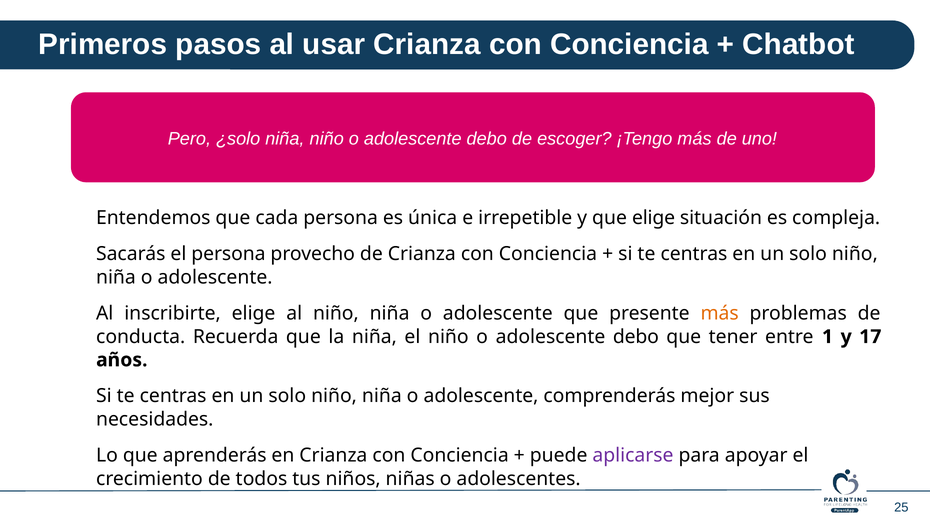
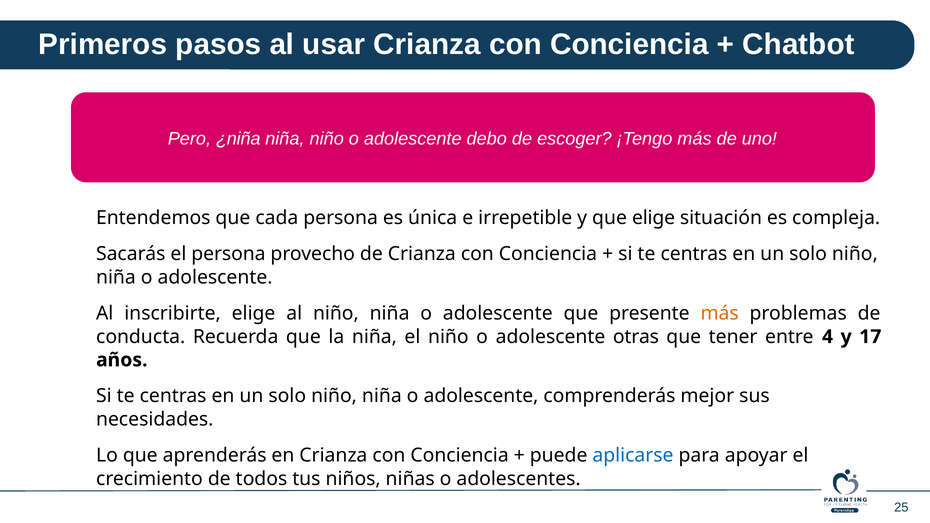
¿solo: ¿solo -> ¿niña (238, 139)
debo: debo -> otras (636, 337)
1: 1 -> 4 (828, 337)
aplicarse colour: purple -> blue (633, 456)
